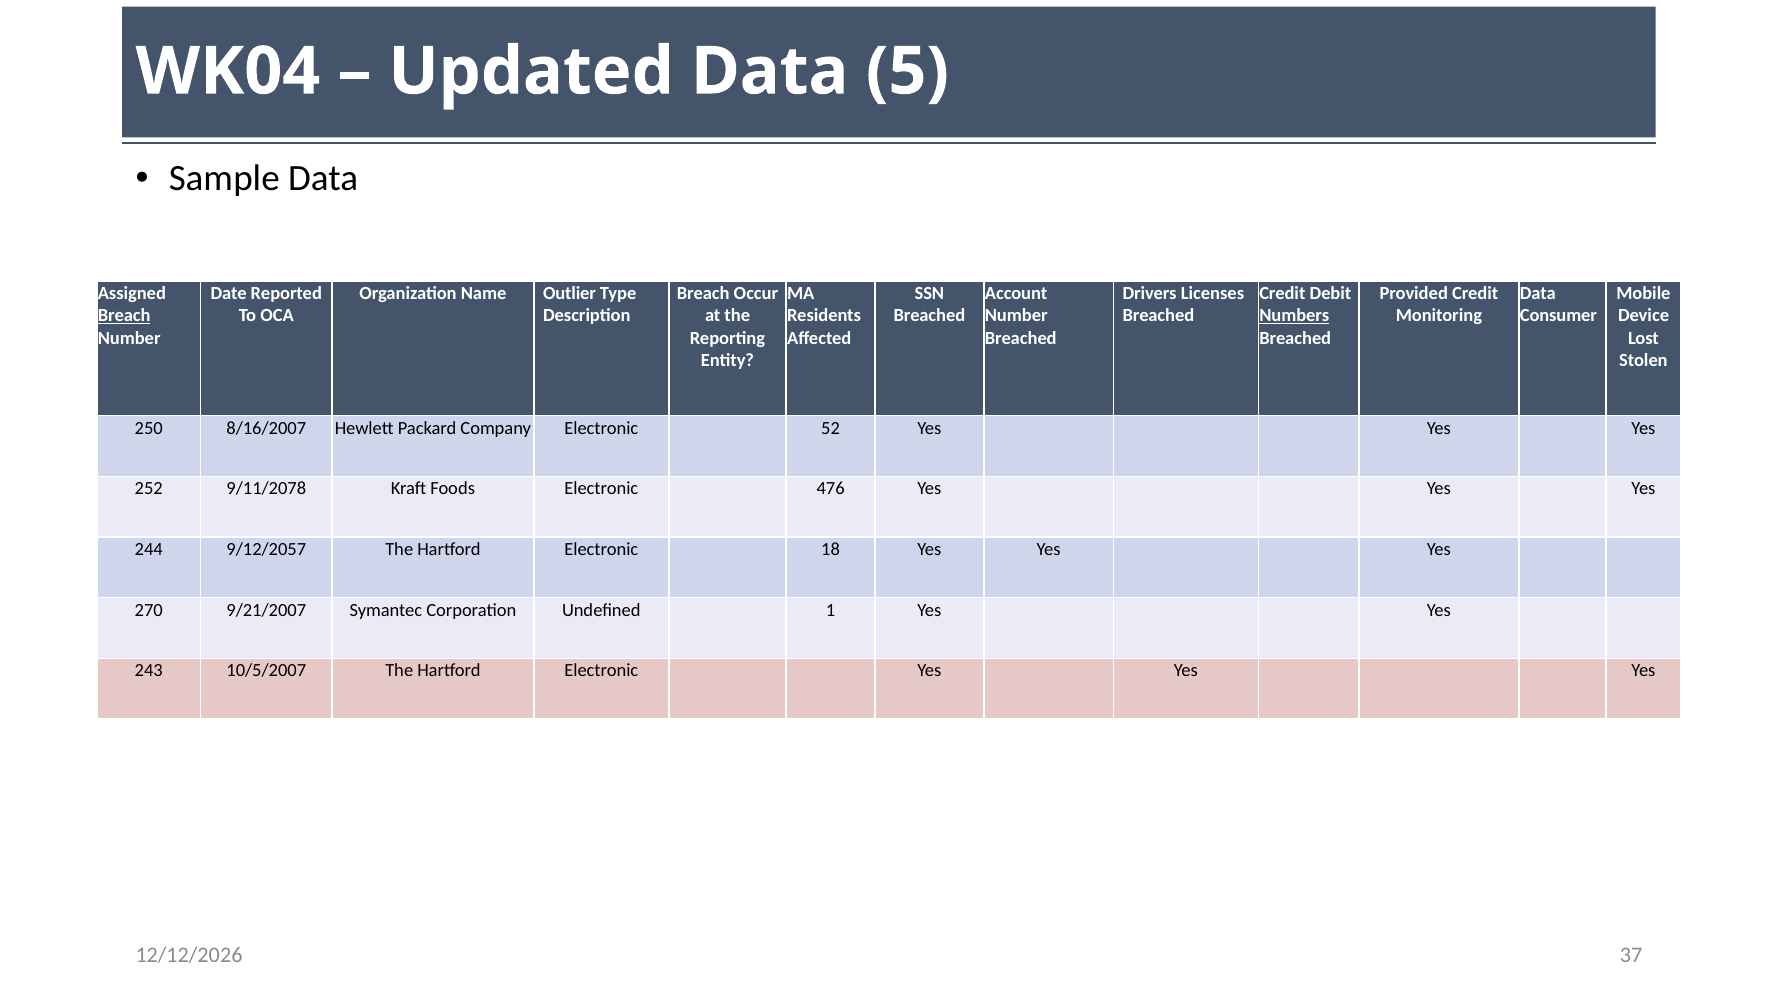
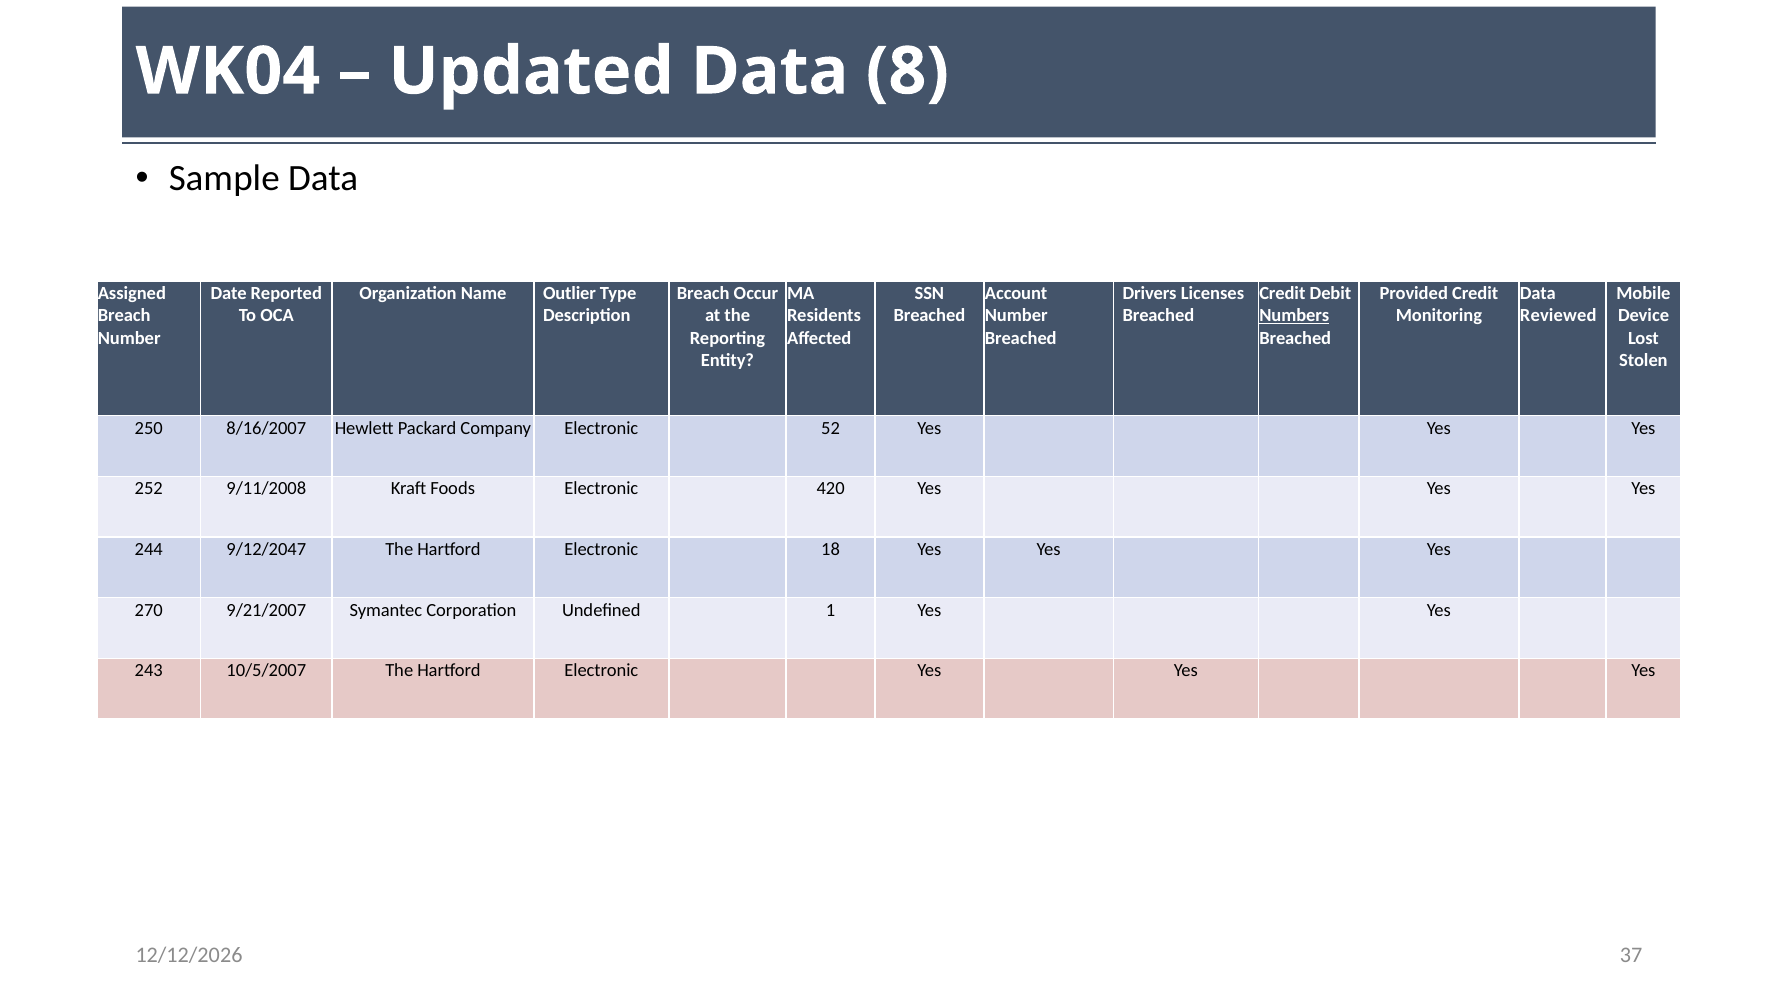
5: 5 -> 8 (907, 72)
Breach underline: present -> none (124, 316)
Consumer: Consumer -> Reviewed (1558, 316)
9/11/2078: 9/11/2078 -> 9/11/2008 (266, 489)
476: 476 -> 420 (831, 489)
9/12/2057: 9/12/2057 -> 9/12/2047 (266, 549)
